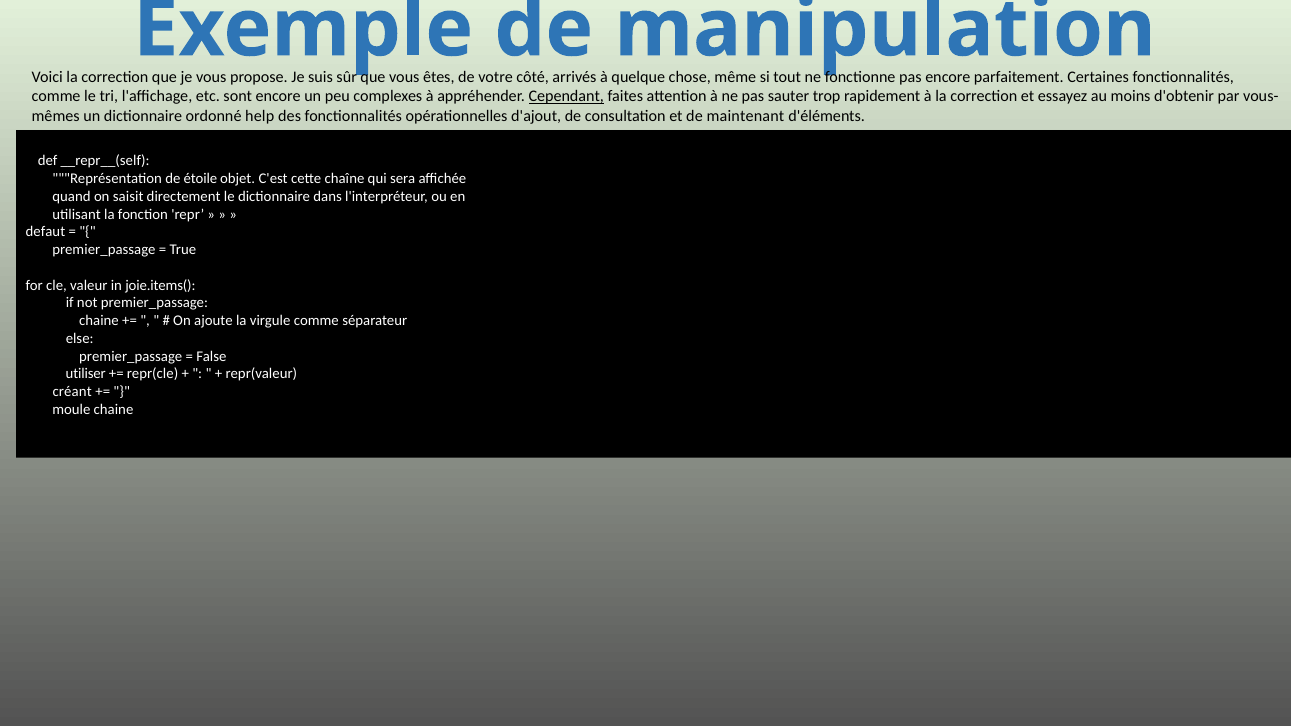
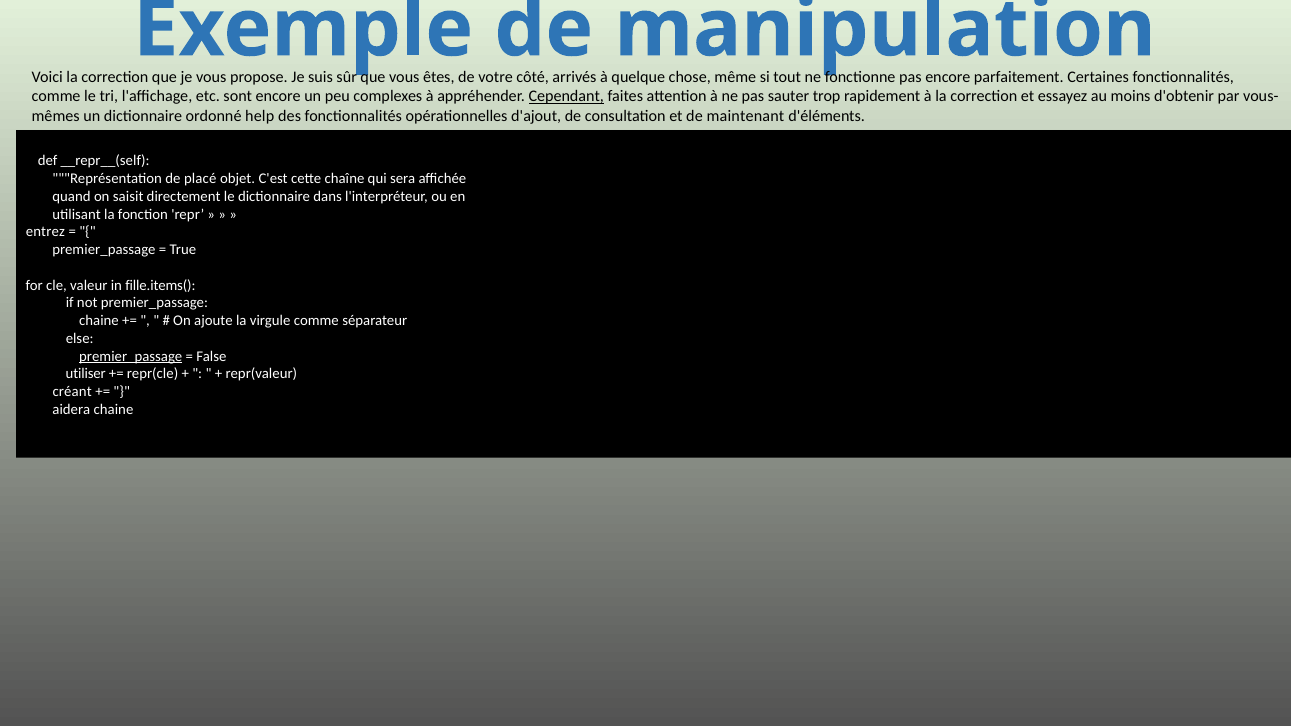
étoile: étoile -> placé (200, 179)
defaut: defaut -> entrez (45, 232)
joie.items(: joie.items( -> fille.items( (160, 285)
premier_passage underline: none -> present (131, 356)
moule: moule -> aidera (71, 410)
